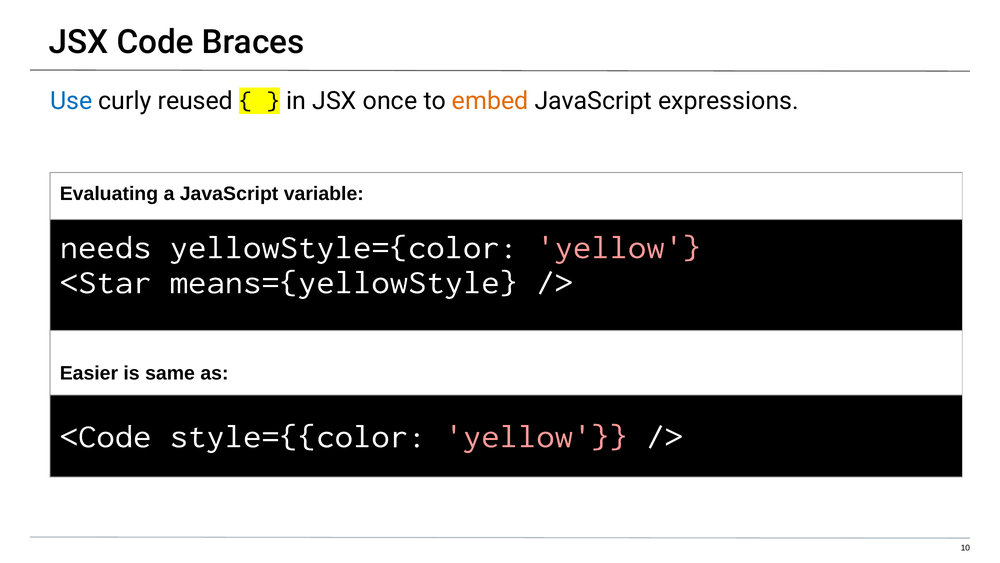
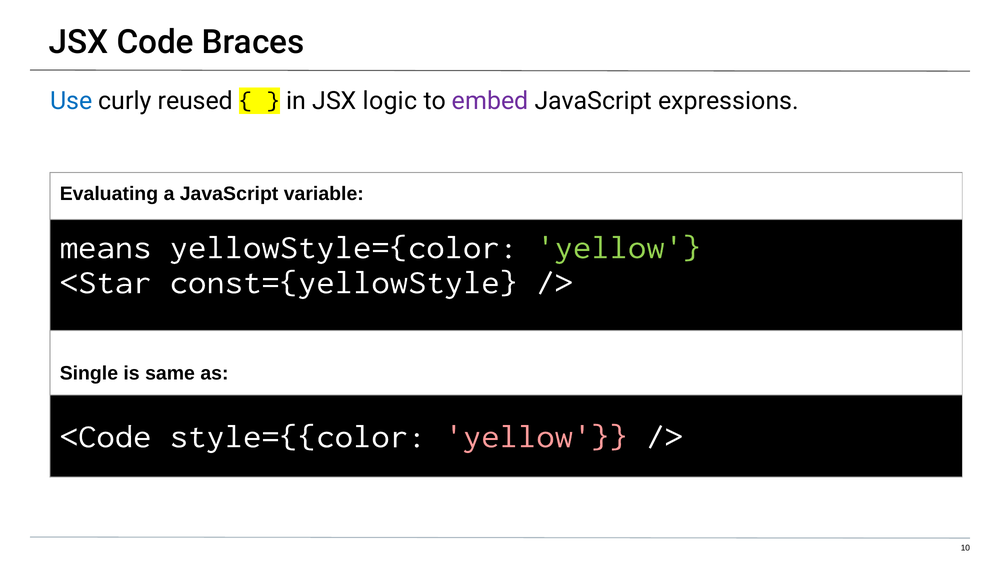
once: once -> logic (390, 101)
embed colour: orange -> purple (490, 101)
needs: needs -> means (106, 247)
yellow colour: pink -> light green (619, 247)
means={yellowStyle: means={yellowStyle -> const={yellowStyle (344, 282)
Easier: Easier -> Single (89, 373)
